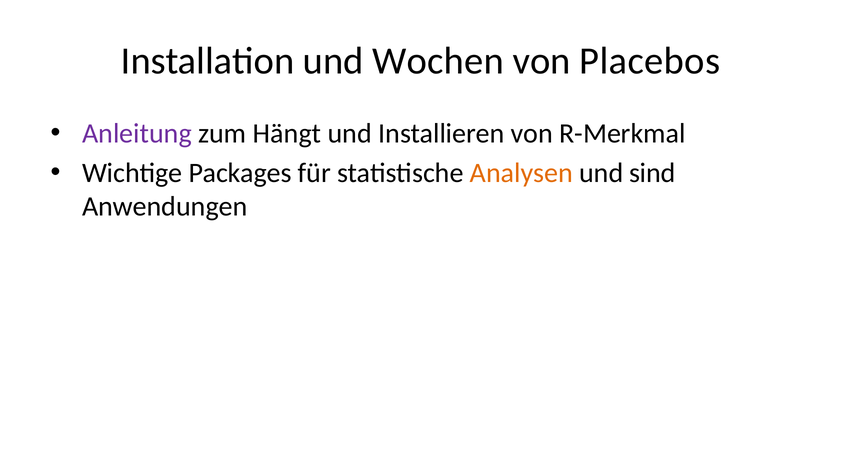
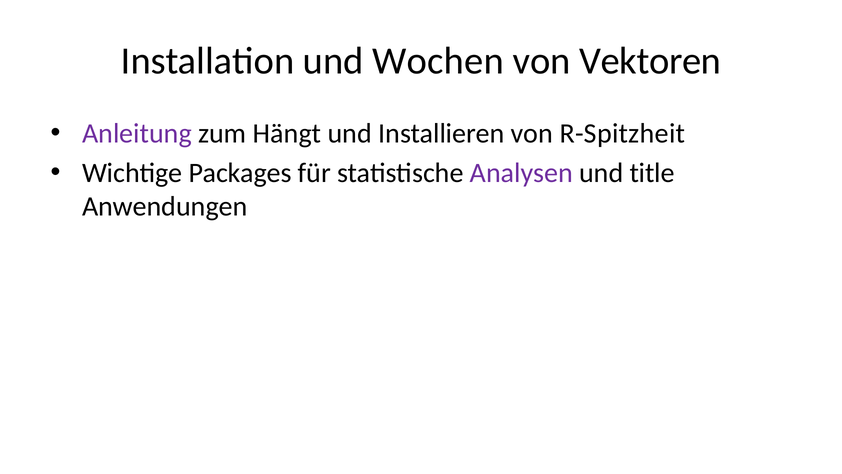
Placebos: Placebos -> Vektoren (650, 61)
R-Merkmal: R-Merkmal -> R-Spitzheit (622, 134)
Analysen colour: orange -> purple (521, 173)
sind: sind -> title (652, 173)
